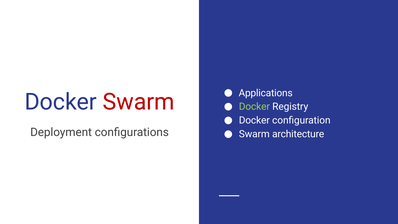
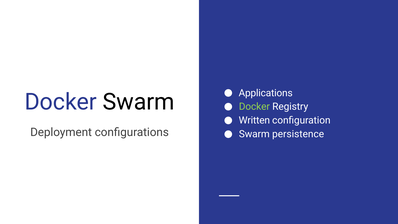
Swarm colour: red -> black (139, 102)
Docker: Docker -> Written (254, 120)
architecture: architecture -> persistence (298, 134)
